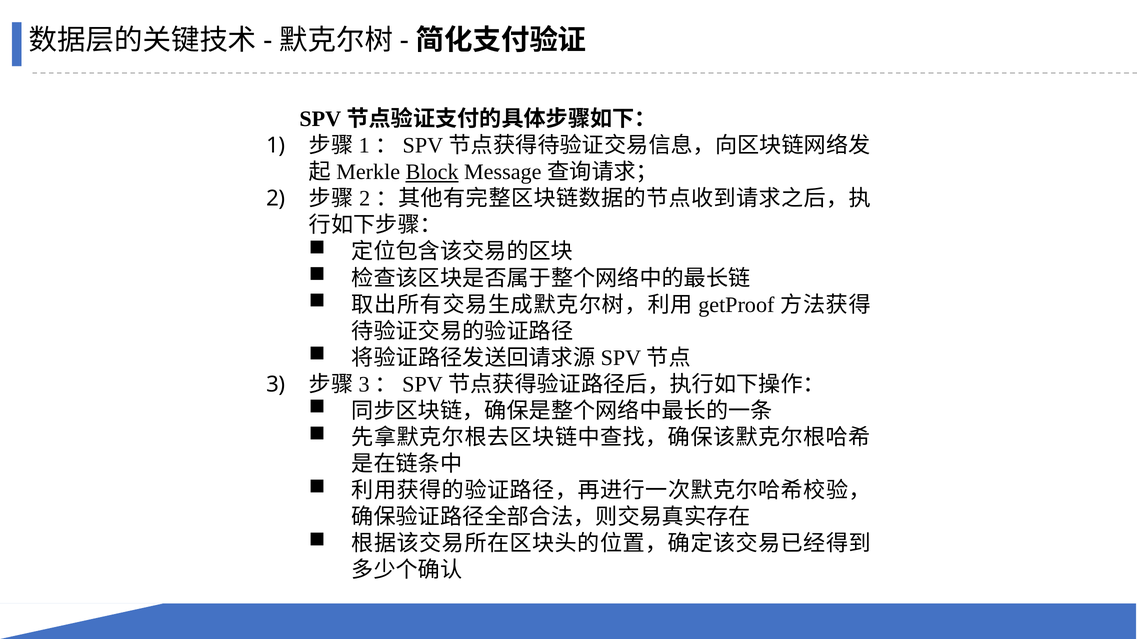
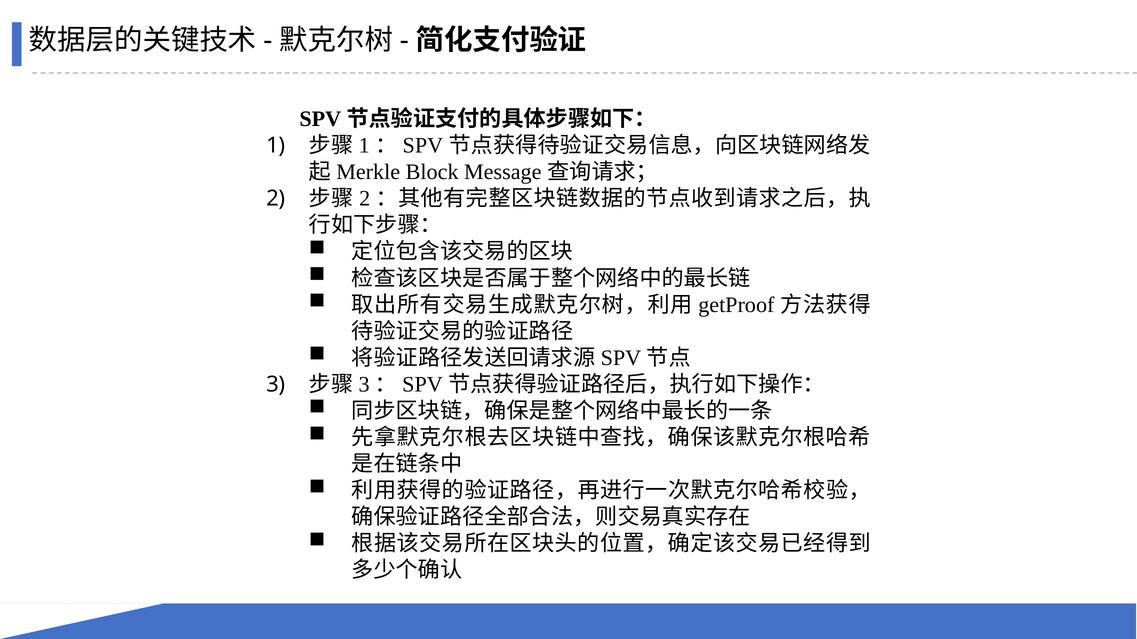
Block underline: present -> none (432, 172)
